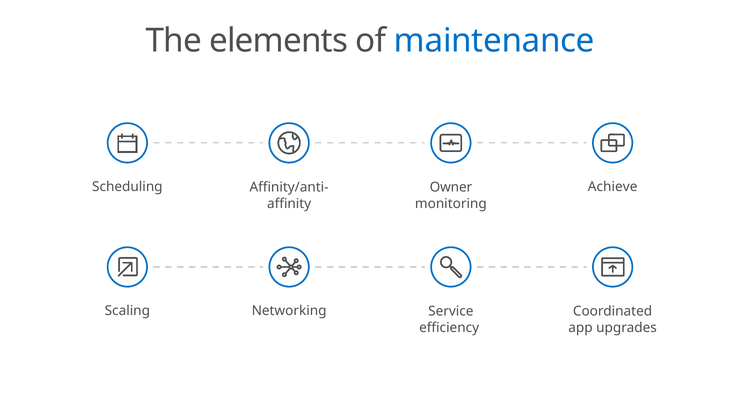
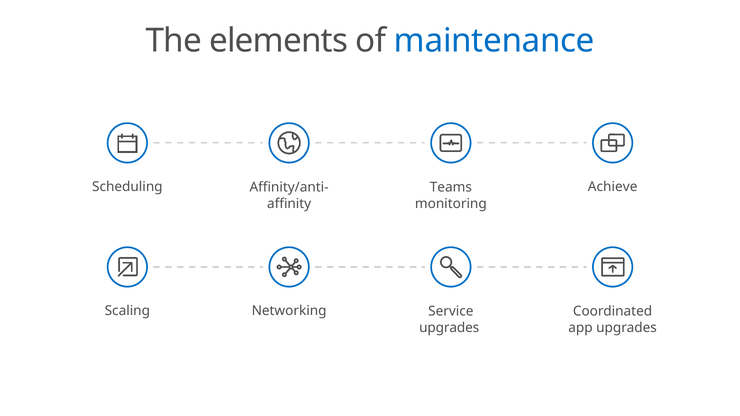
Owner: Owner -> Teams (451, 187)
efficiency: efficiency -> upgrades (449, 328)
